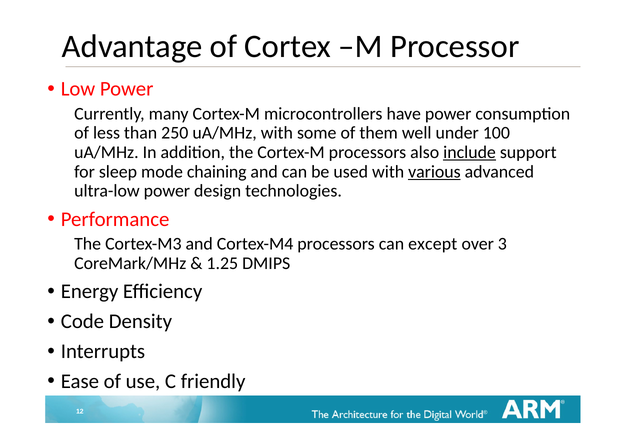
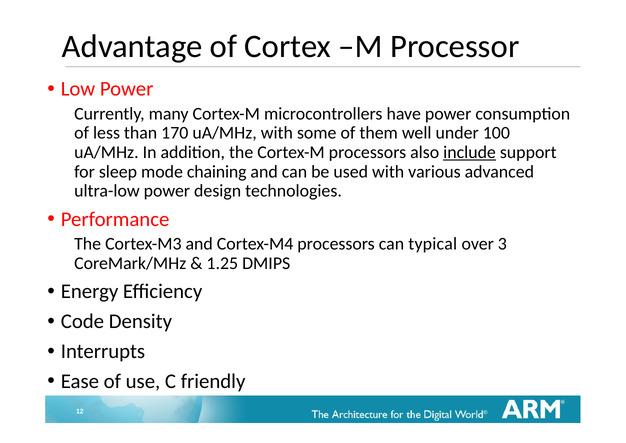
250: 250 -> 170 (175, 133)
various underline: present -> none (434, 171)
except: except -> typical (433, 244)
